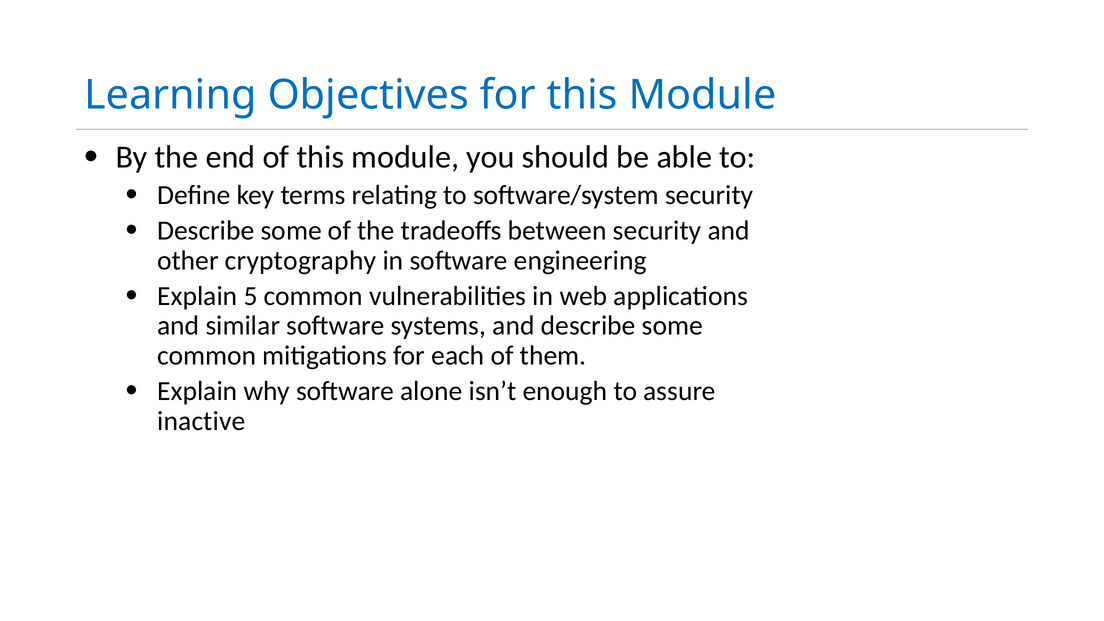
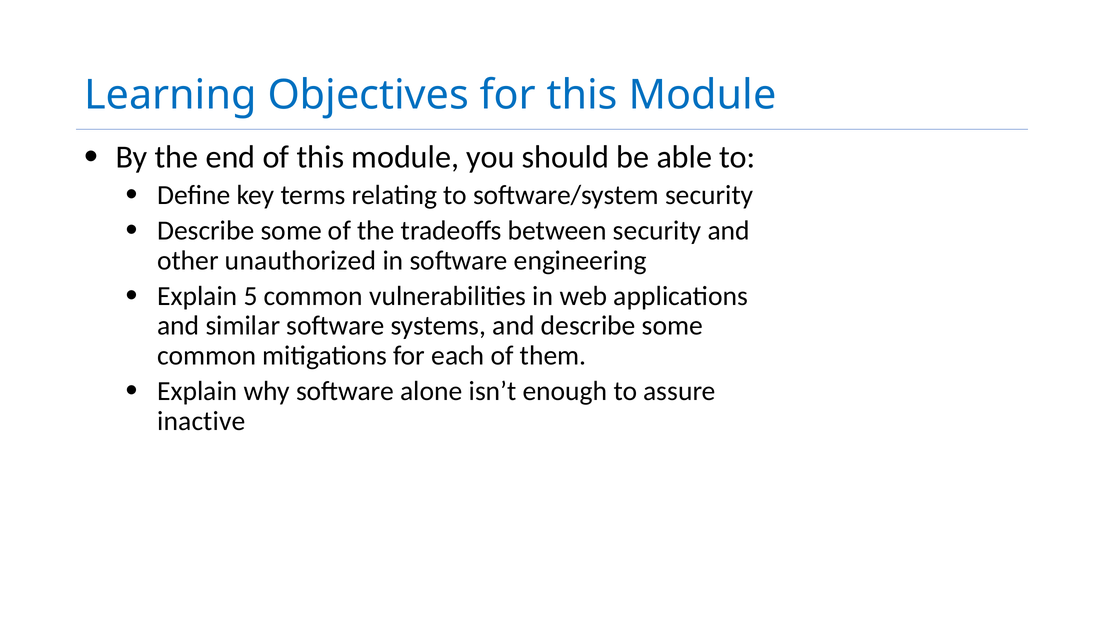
cryptography: cryptography -> unauthorized (301, 261)
